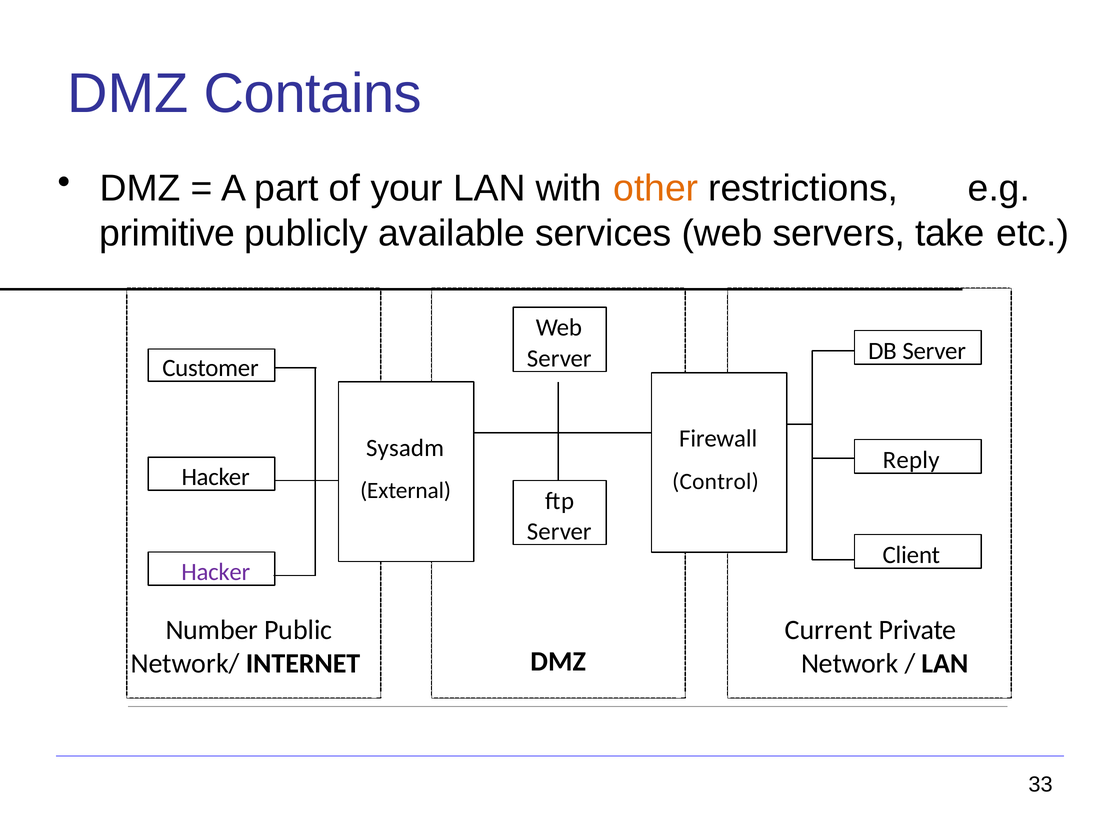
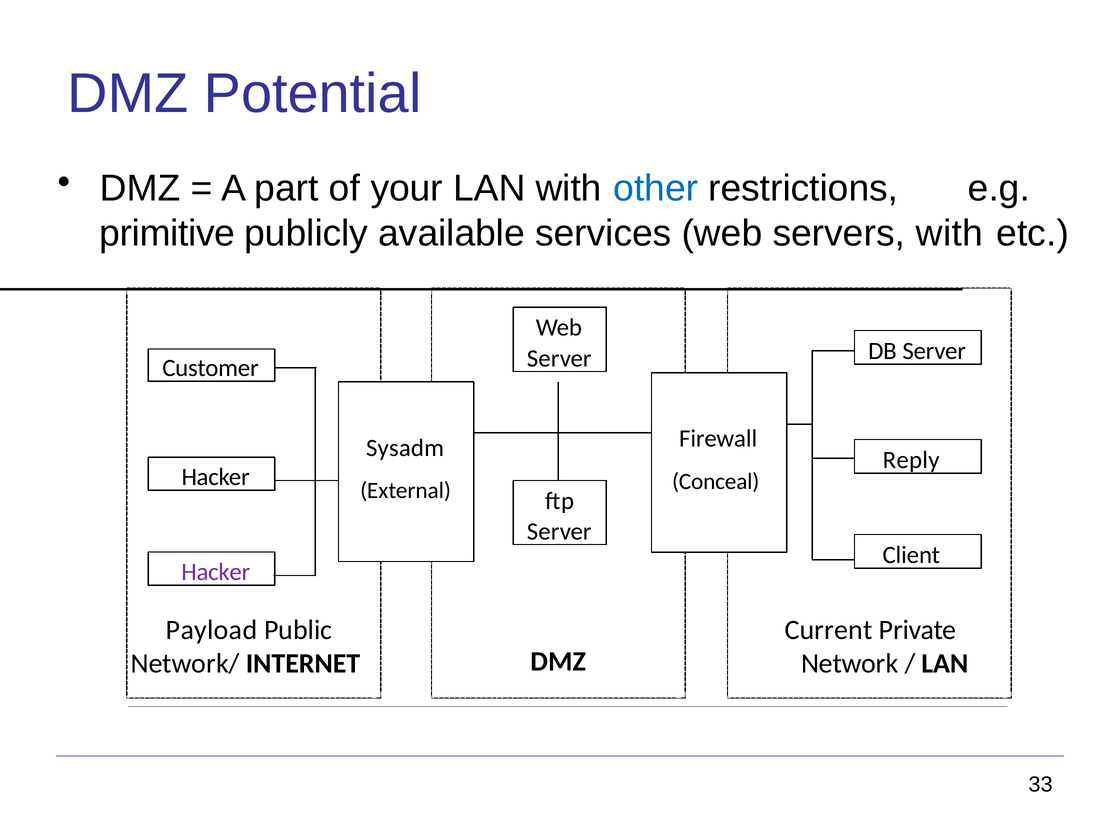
Contains: Contains -> Potential (313, 94)
other colour: orange -> blue (656, 188)
servers take: take -> with (949, 233)
Control: Control -> Conceal (716, 482)
Number: Number -> Payload (212, 630)
